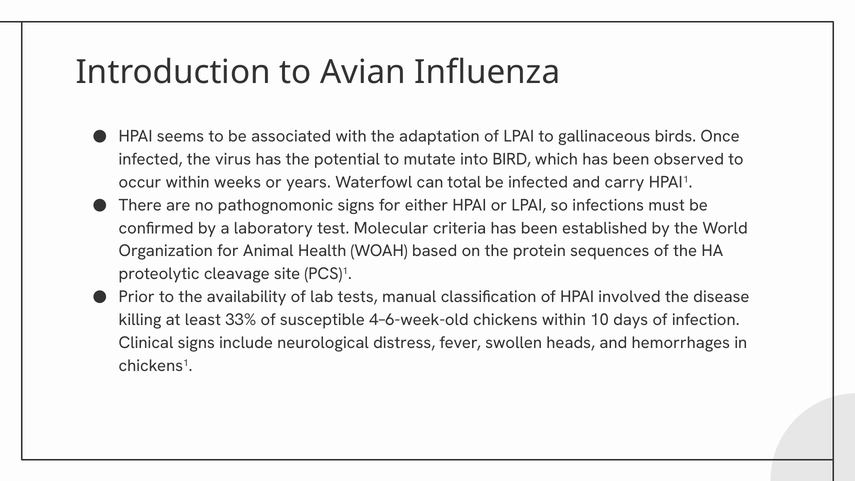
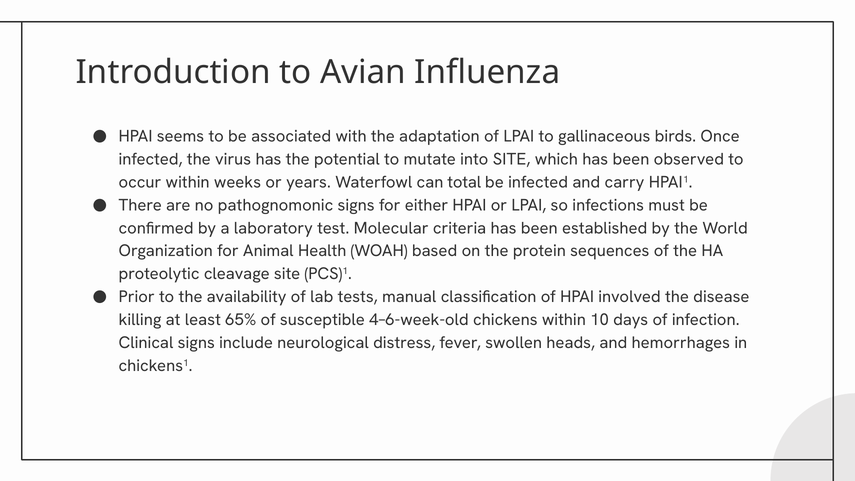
into BIRD: BIRD -> SITE (512, 159)
33%: 33% -> 65% (241, 320)
